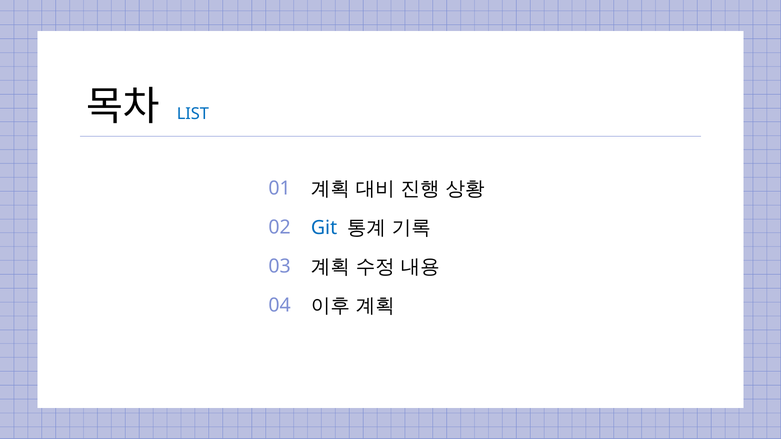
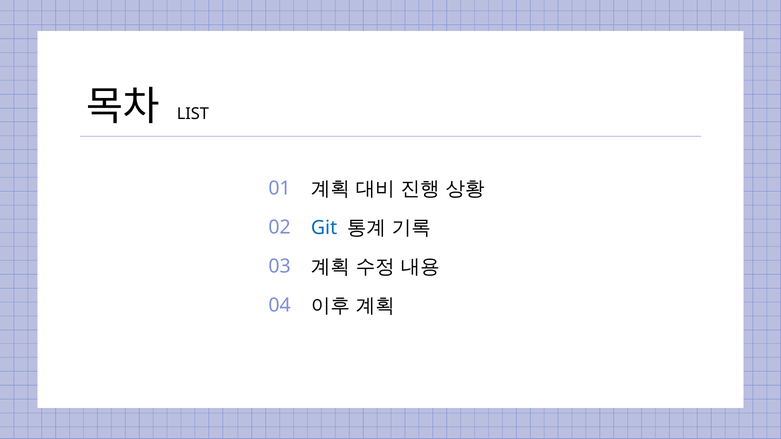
LIST colour: blue -> black (193, 114)
